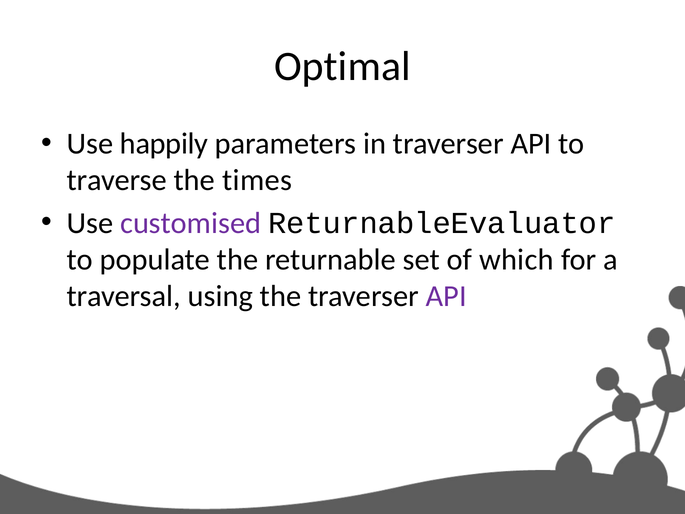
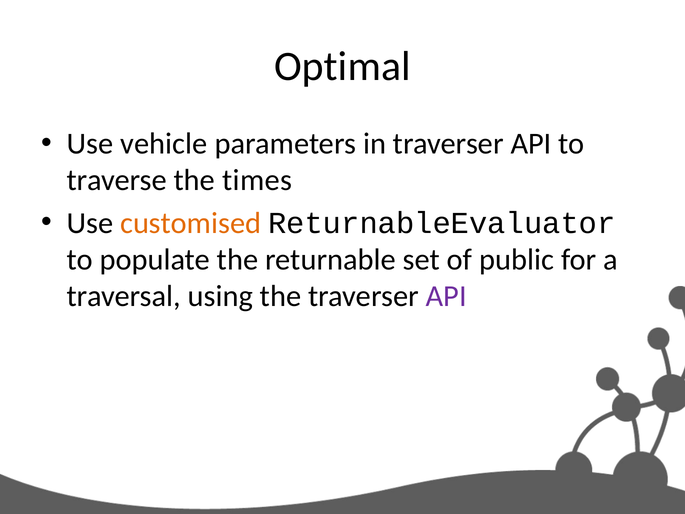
happily: happily -> vehicle (164, 144)
customised colour: purple -> orange (191, 223)
which: which -> public (517, 259)
